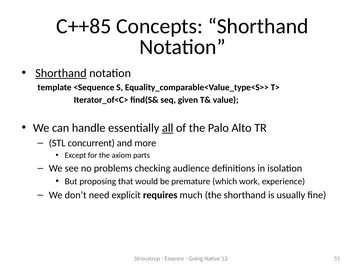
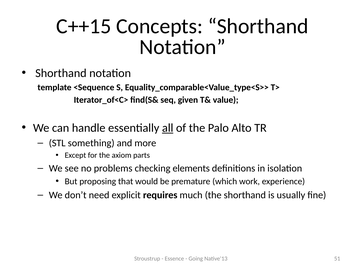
C++85: C++85 -> C++15 (84, 26)
Shorthand underline: present -> none (61, 73)
concurrent: concurrent -> something (91, 143)
audience: audience -> elements (191, 169)
